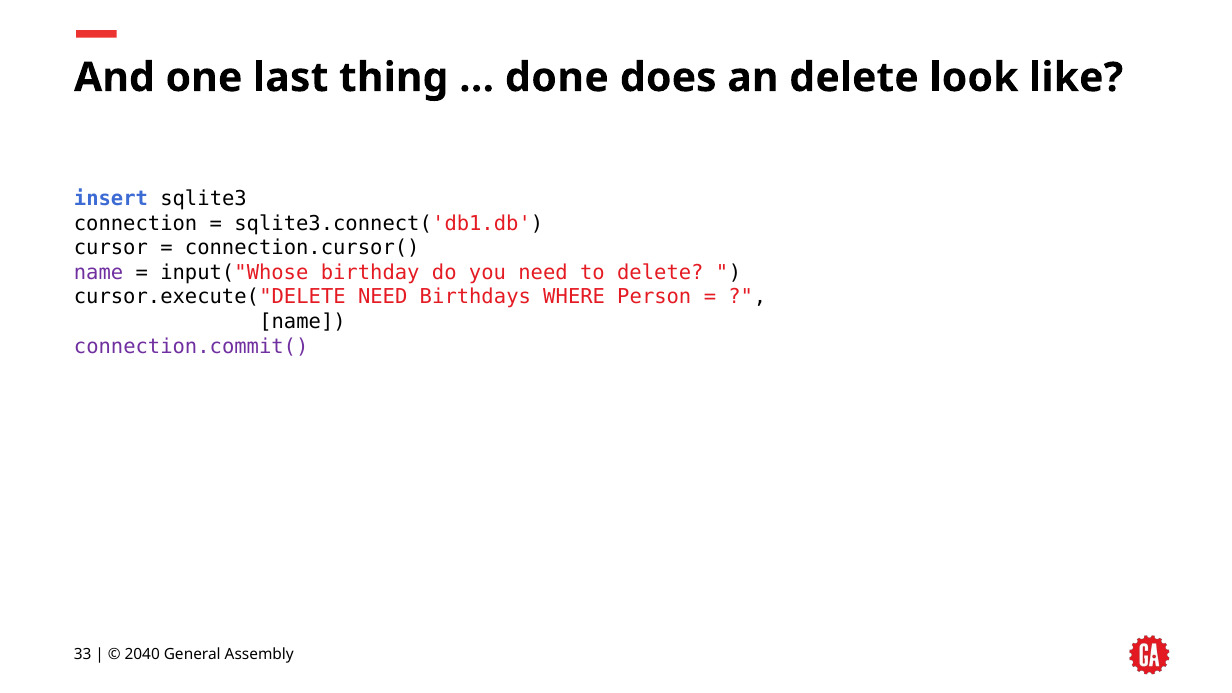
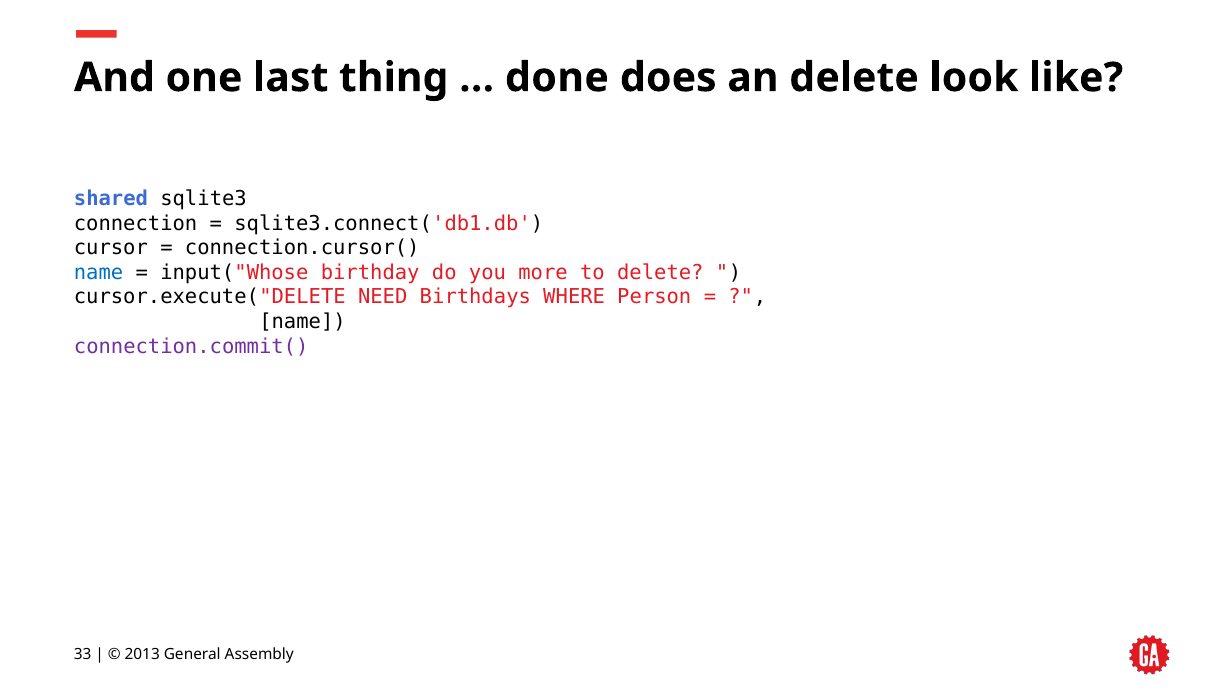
insert: insert -> shared (111, 199)
name colour: purple -> blue (99, 273)
you need: need -> more (543, 273)
2040: 2040 -> 2013 (142, 655)
